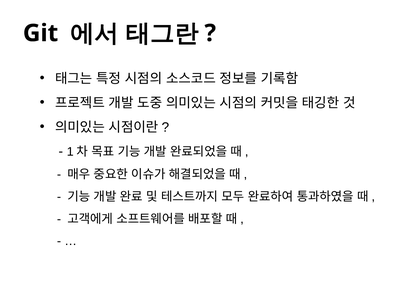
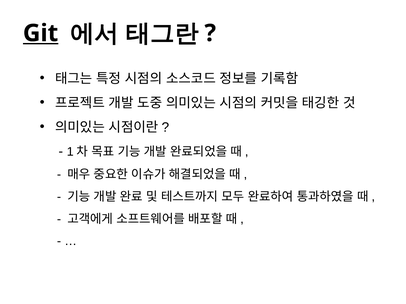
Git underline: none -> present (41, 33)
